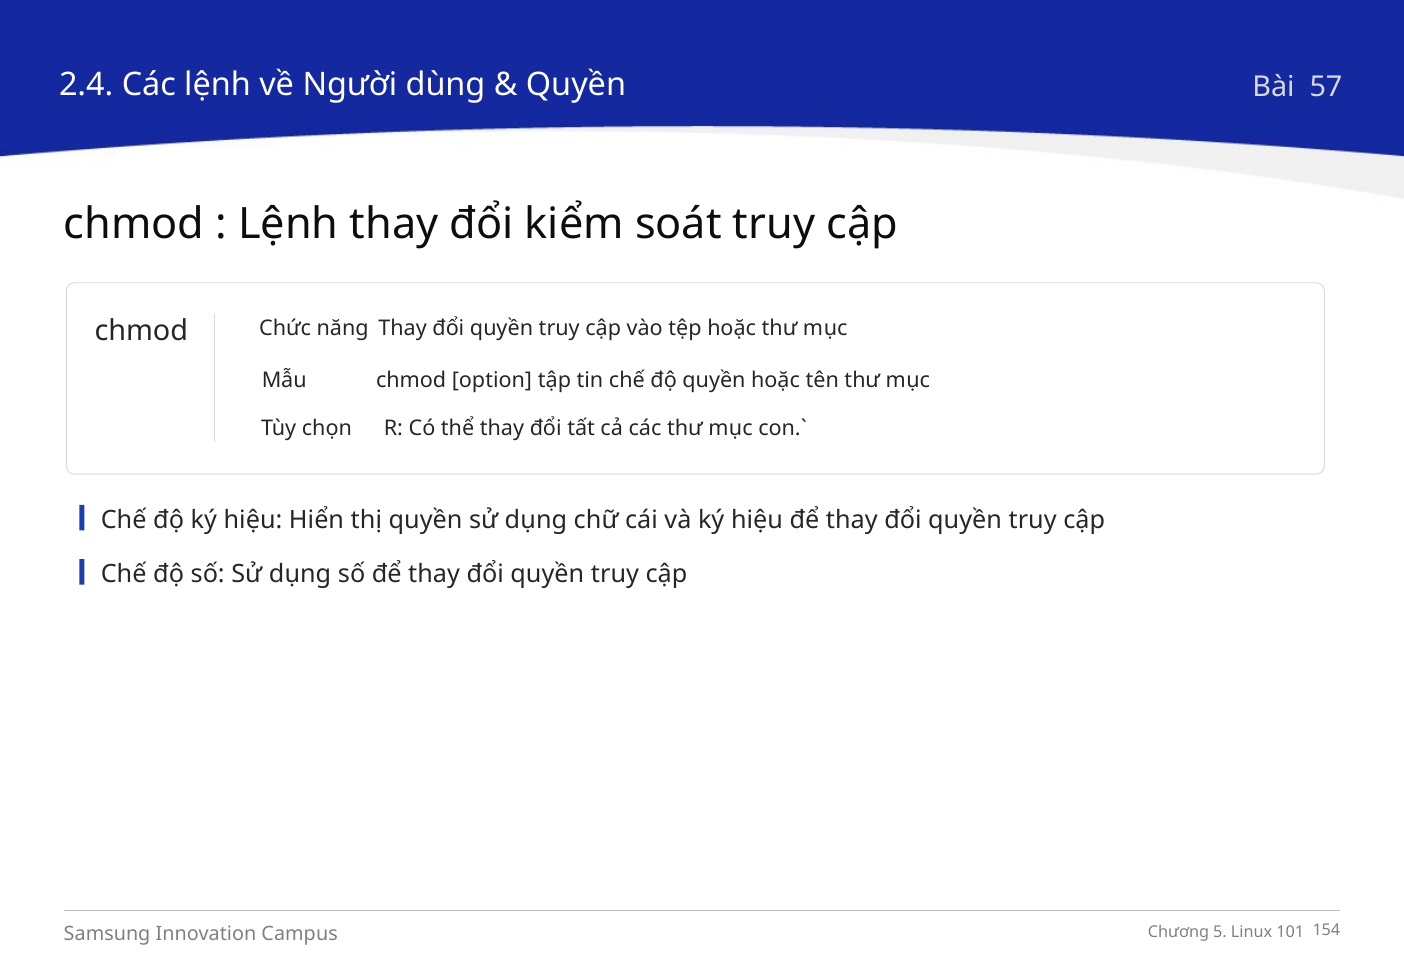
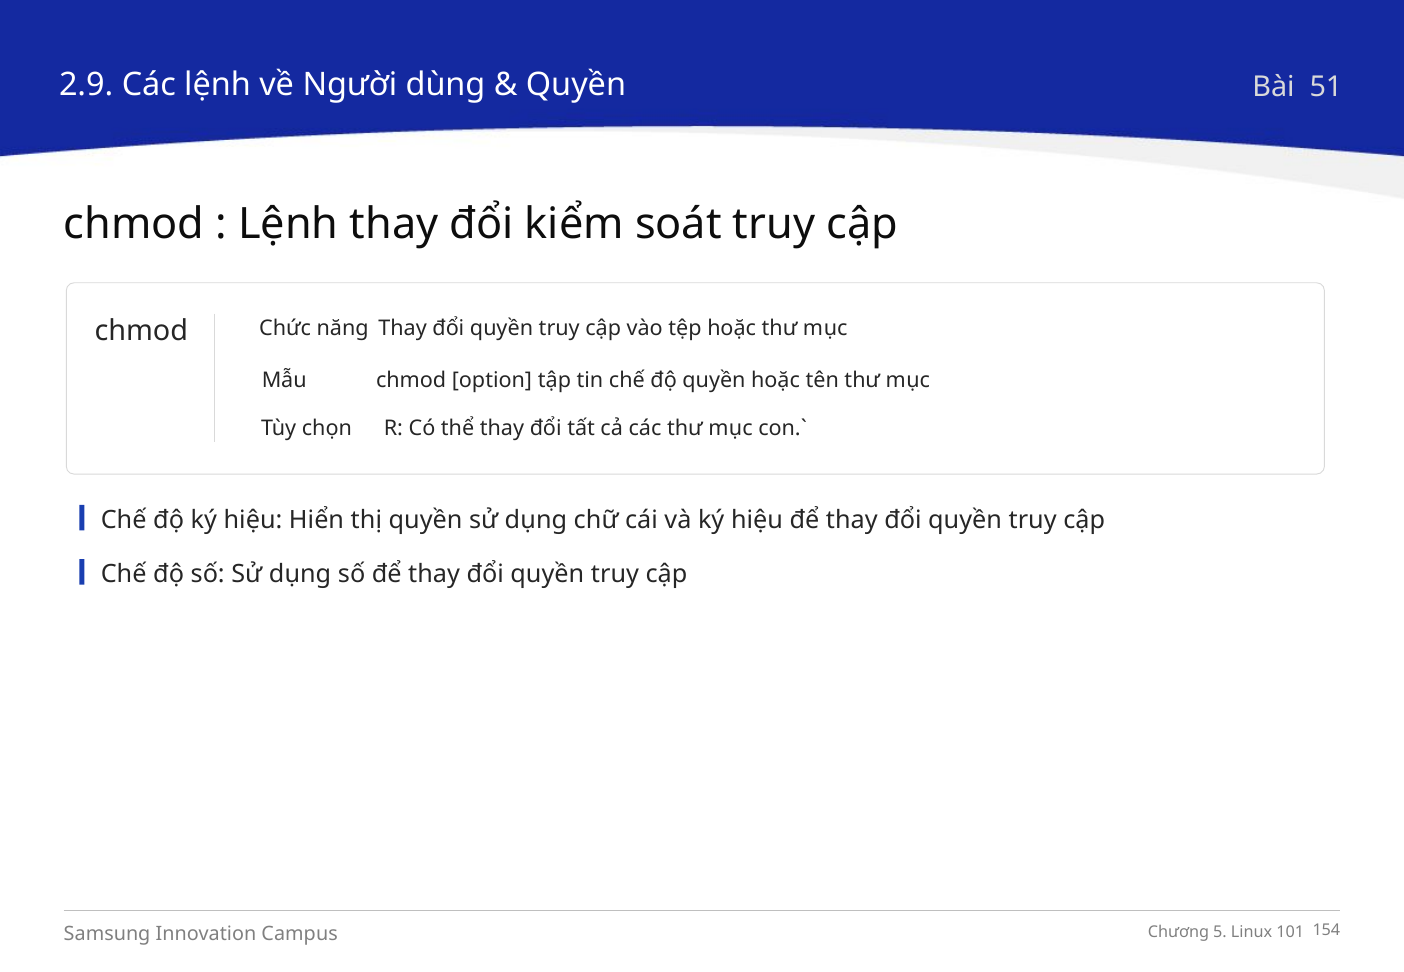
2.4: 2.4 -> 2.9 (86, 85)
57: 57 -> 51 (1326, 87)
